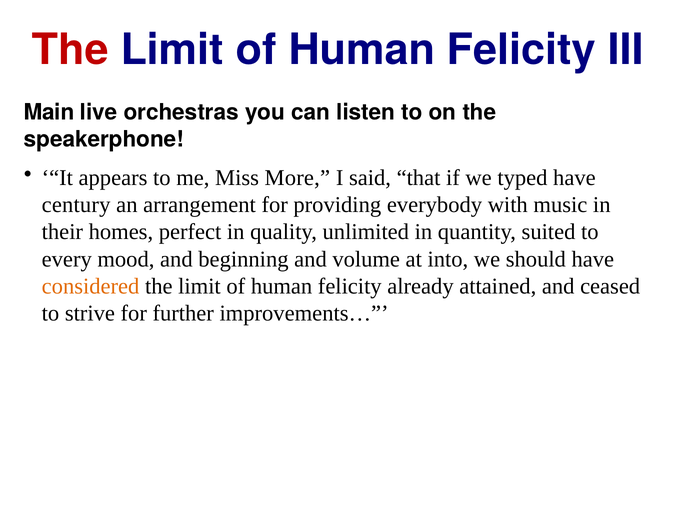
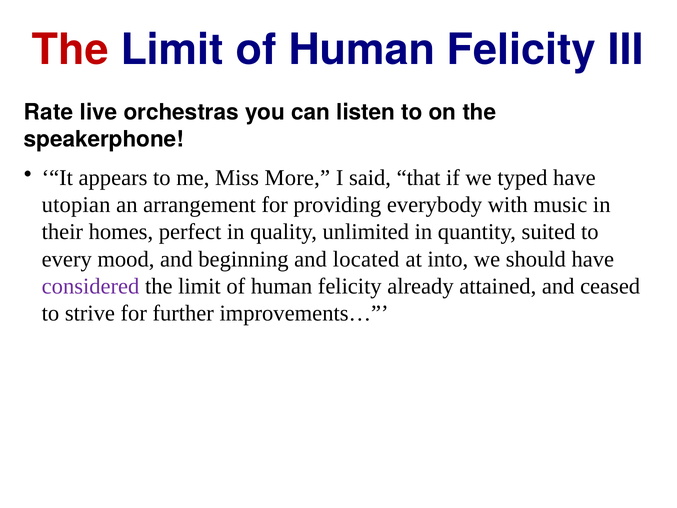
Main: Main -> Rate (49, 112)
century: century -> utopian (76, 205)
volume: volume -> located (366, 259)
considered colour: orange -> purple (91, 286)
